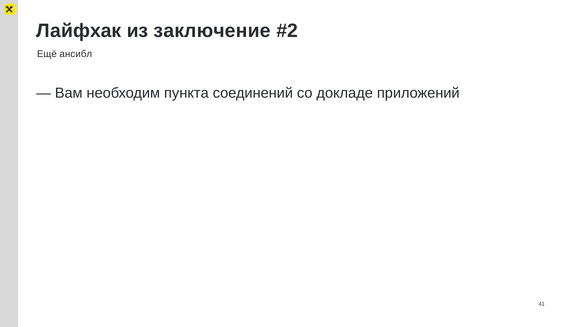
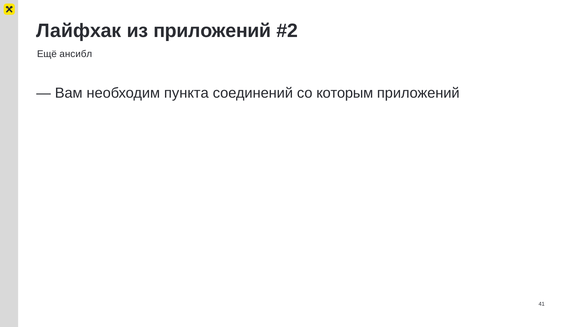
из заключение: заключение -> приложений (212, 31)
докладе: докладе -> которым (345, 93)
